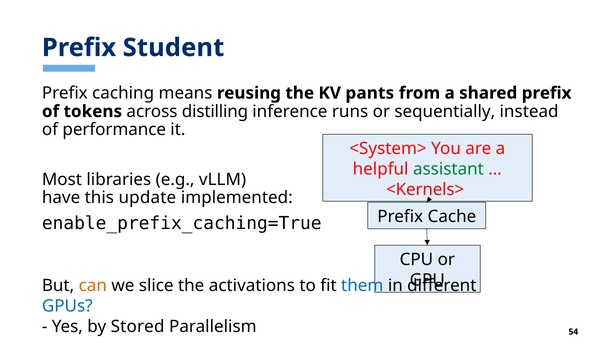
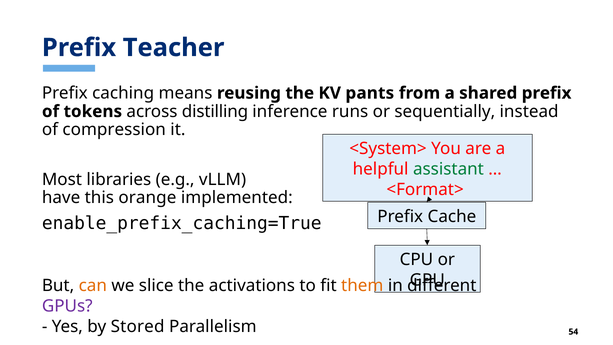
Student: Student -> Teacher (174, 48)
performance: performance -> compression (114, 130)
<Kernels>: <Kernels> -> <Format> (425, 189)
update: update -> orange (147, 198)
them colour: blue -> orange (362, 286)
GPUs colour: blue -> purple (67, 306)
